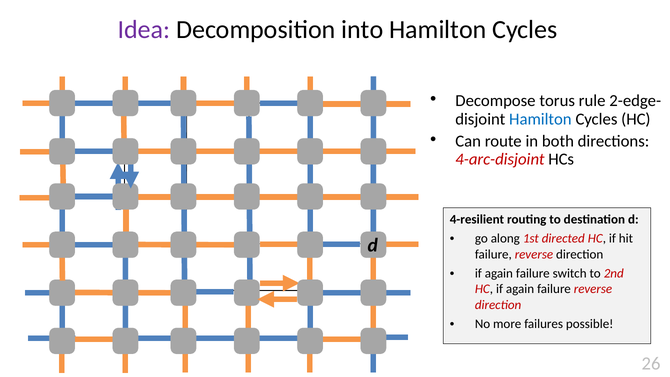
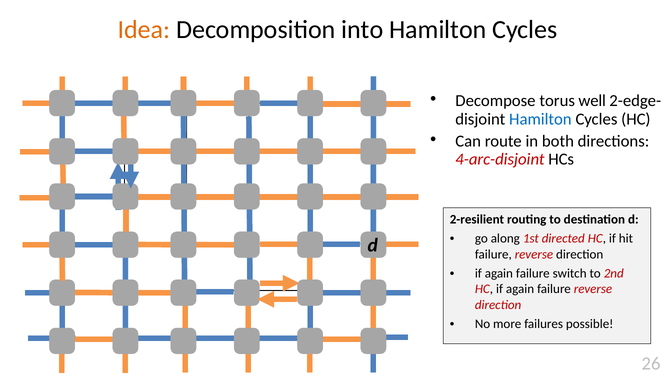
Idea colour: purple -> orange (144, 30)
rule: rule -> well (592, 101)
4-resilient: 4-resilient -> 2-resilient (477, 219)
